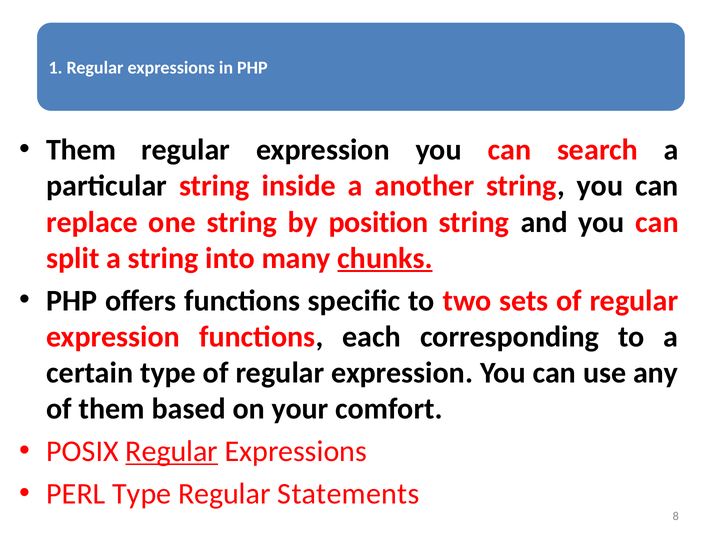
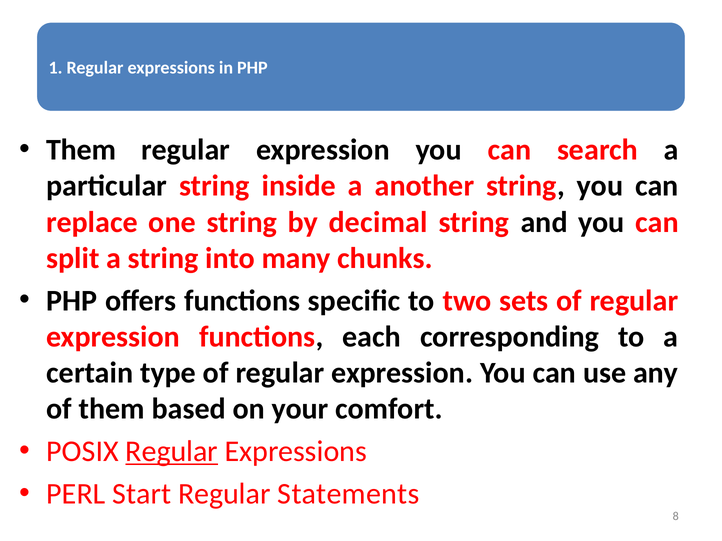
position: position -> decimal (378, 222)
chunks underline: present -> none (385, 258)
PERL Type: Type -> Start (142, 494)
